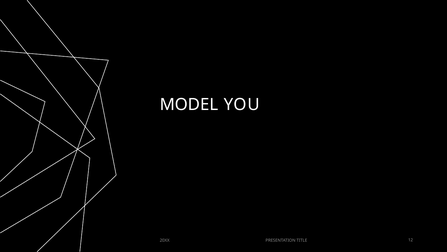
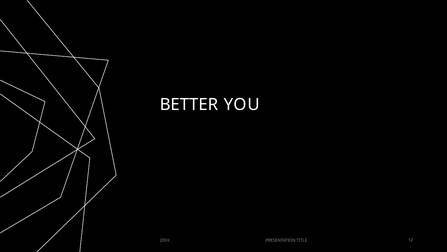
MODEL: MODEL -> BETTER (189, 104)
